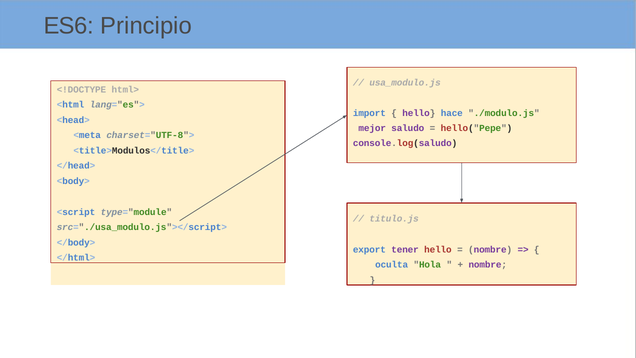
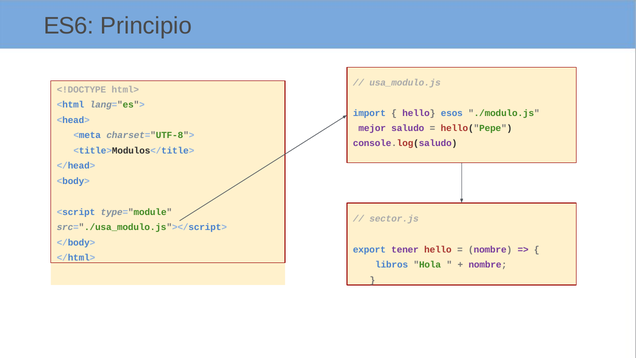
hace: hace -> esos (452, 113)
titulo.js: titulo.js -> sector.js (394, 218)
oculta: oculta -> libros (392, 265)
